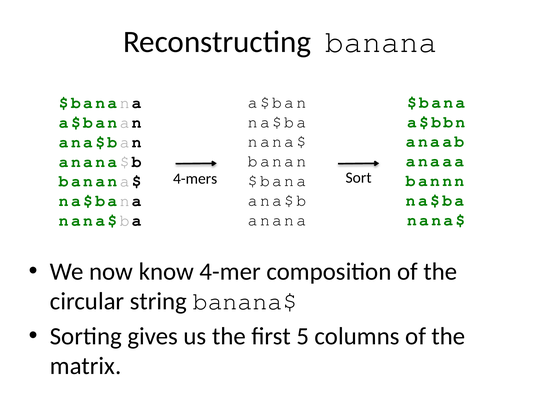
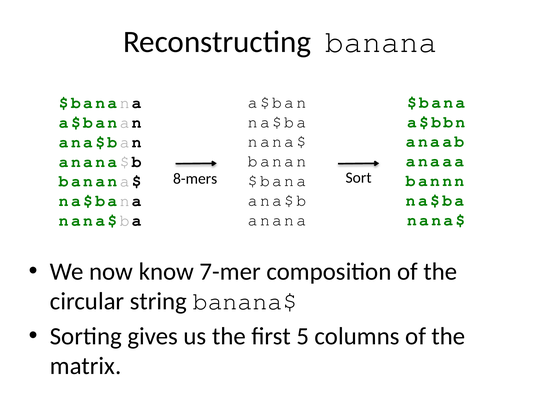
4-mers: 4-mers -> 8-mers (195, 179)
4-mer: 4-mer -> 7-mer (230, 271)
